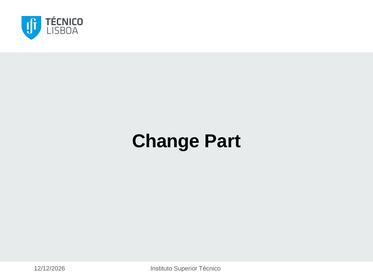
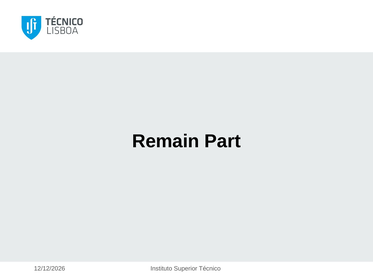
Change: Change -> Remain (166, 141)
